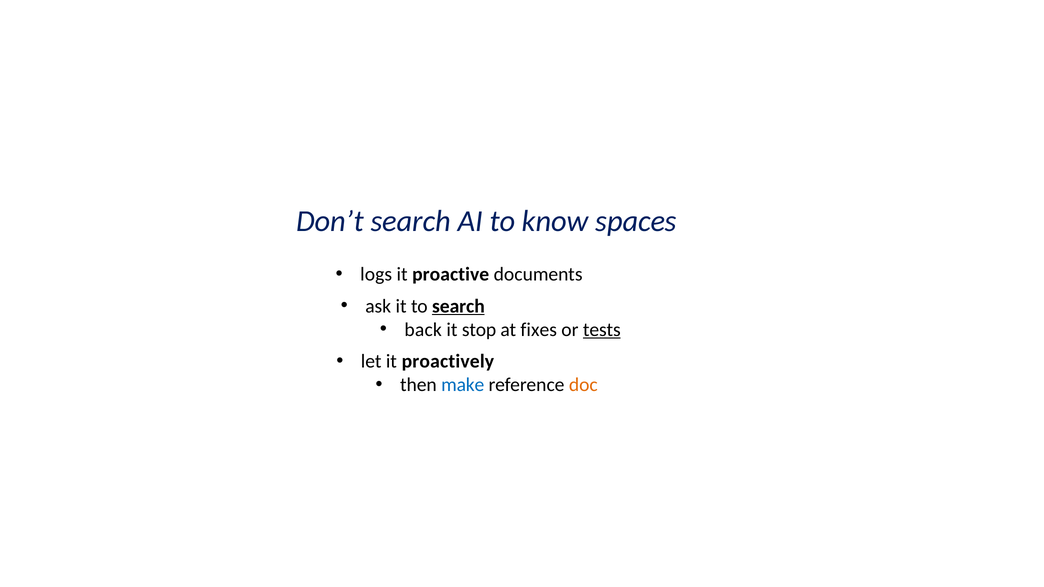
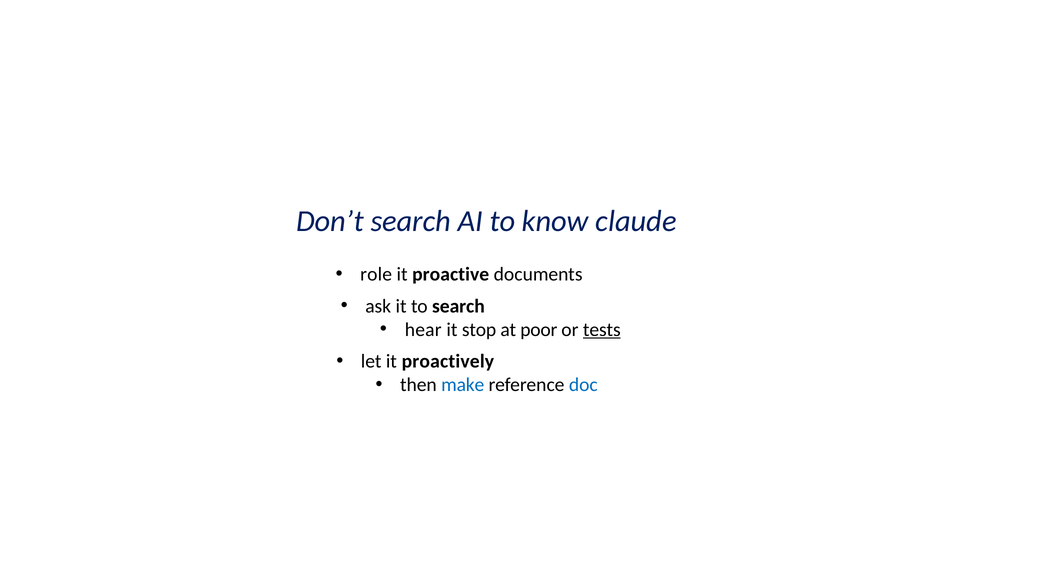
spaces: spaces -> claude (636, 221)
logs: logs -> role (376, 275)
search underline: present -> none (458, 306)
back: back -> hear (423, 330)
fixes: fixes -> poor (539, 330)
doc colour: orange -> blue (583, 385)
